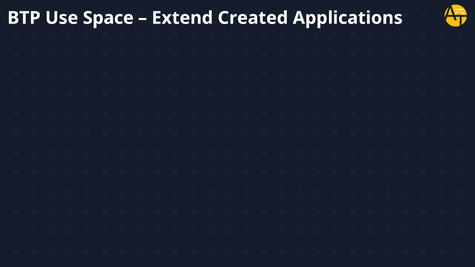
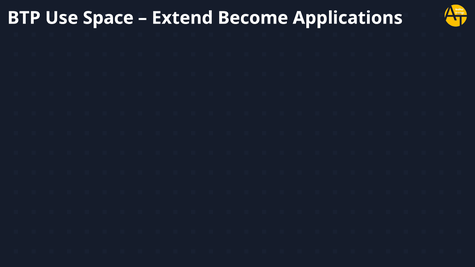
Created: Created -> Become (253, 18)
